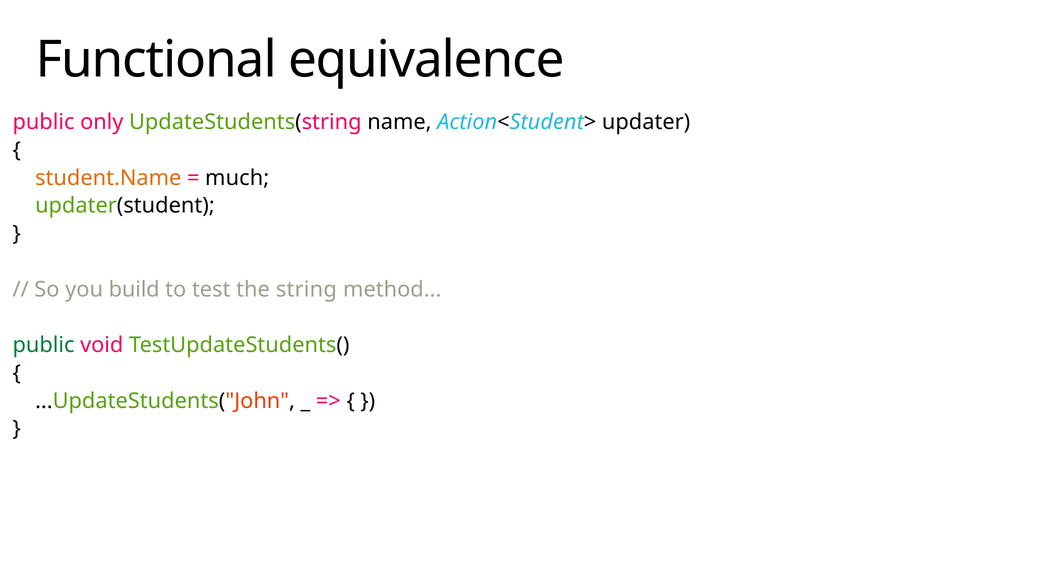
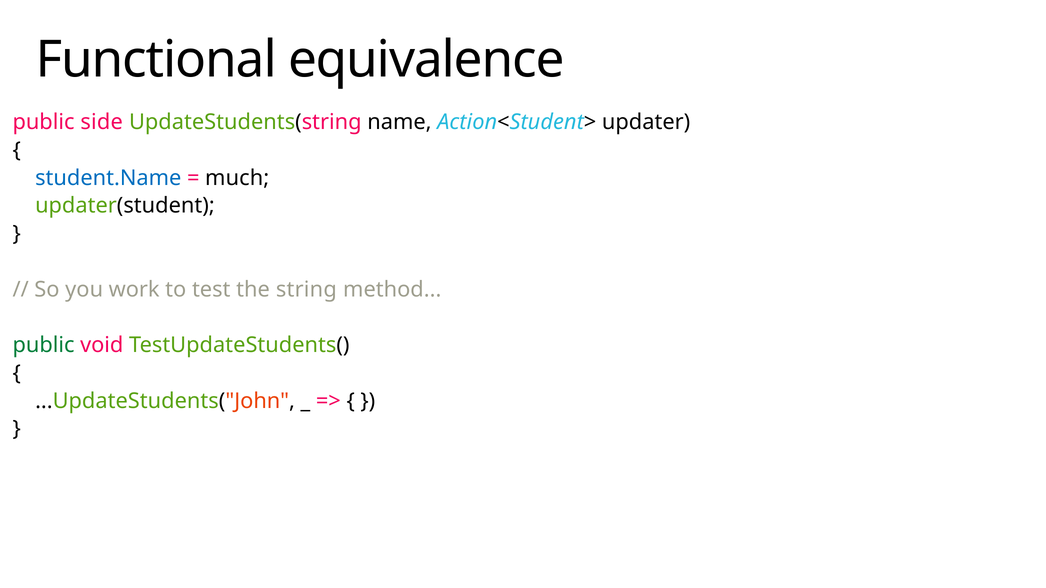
only: only -> side (102, 122)
student.Name colour: orange -> blue (108, 178)
build: build -> work (134, 290)
